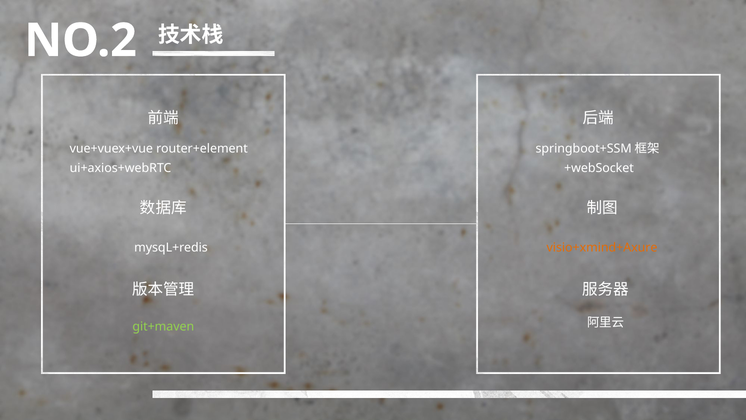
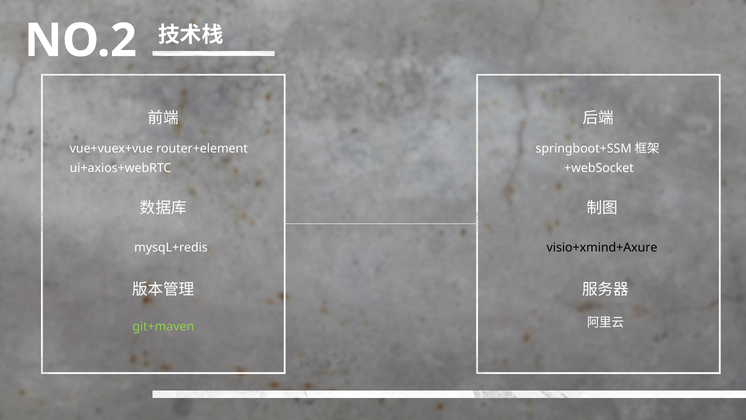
visio+xmind+Axure colour: orange -> black (602, 247)
